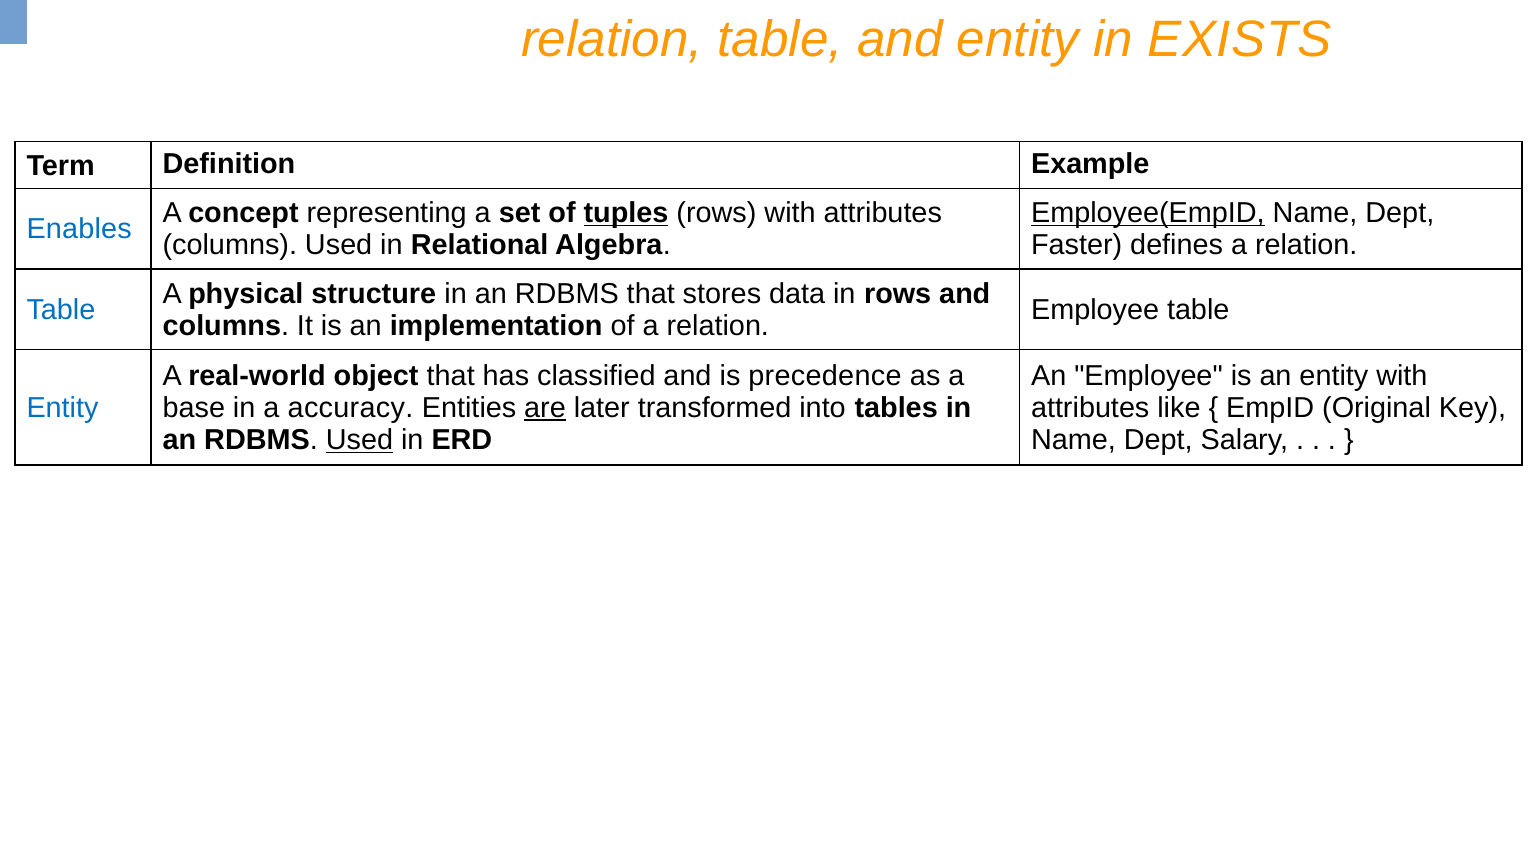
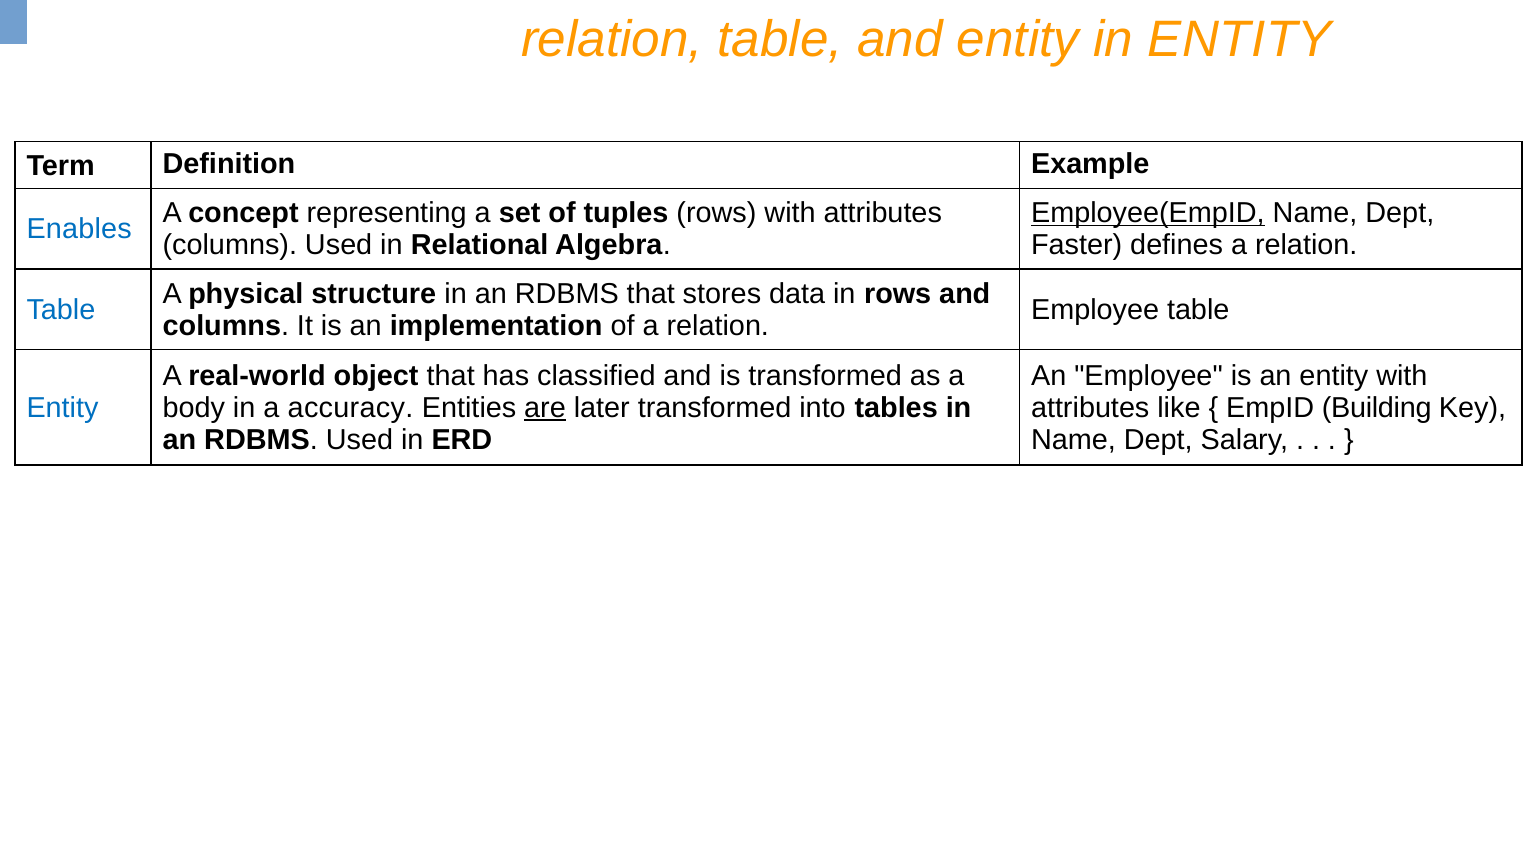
in EXISTS: EXISTS -> ENTITY (1240, 40)
tuples underline: present -> none (626, 213)
is precedence: precedence -> transformed (825, 376)
base: base -> body (194, 408)
Original: Original -> Building (1377, 408)
Used underline: present -> none (359, 440)
